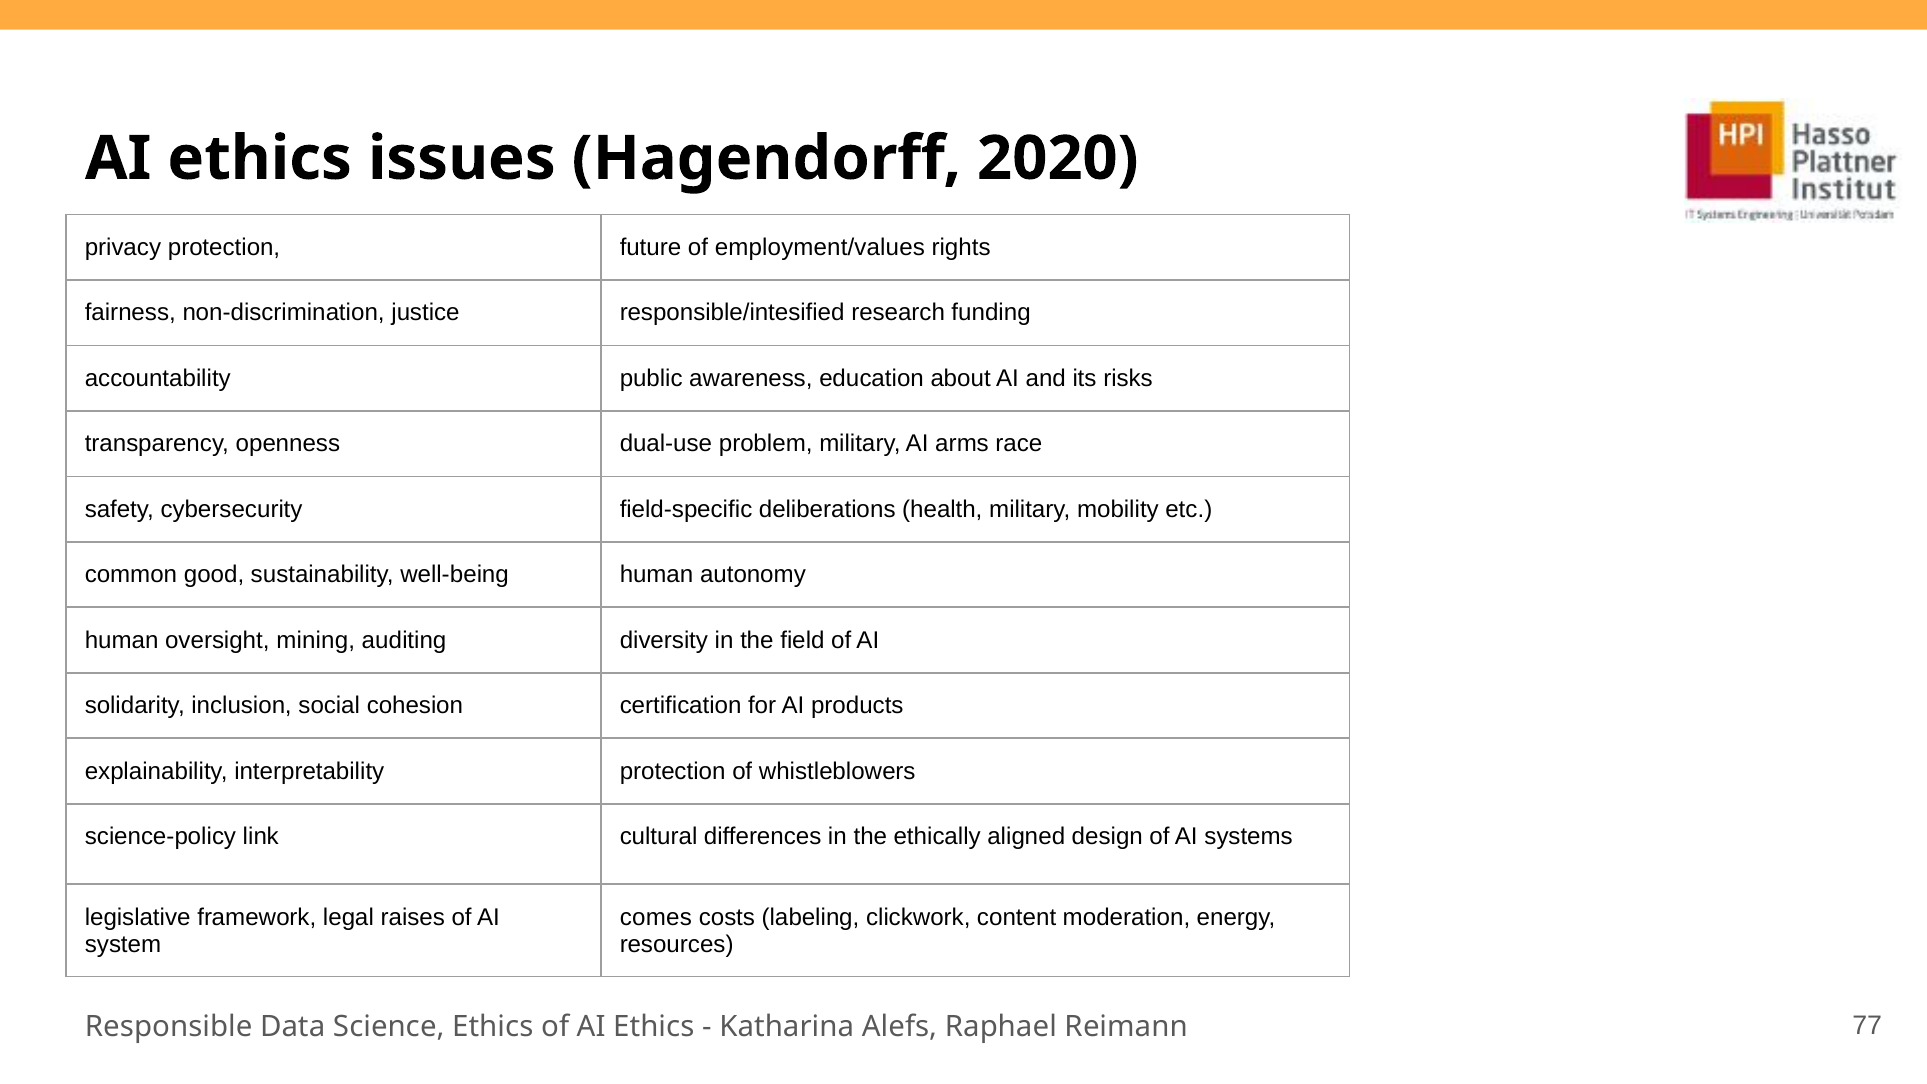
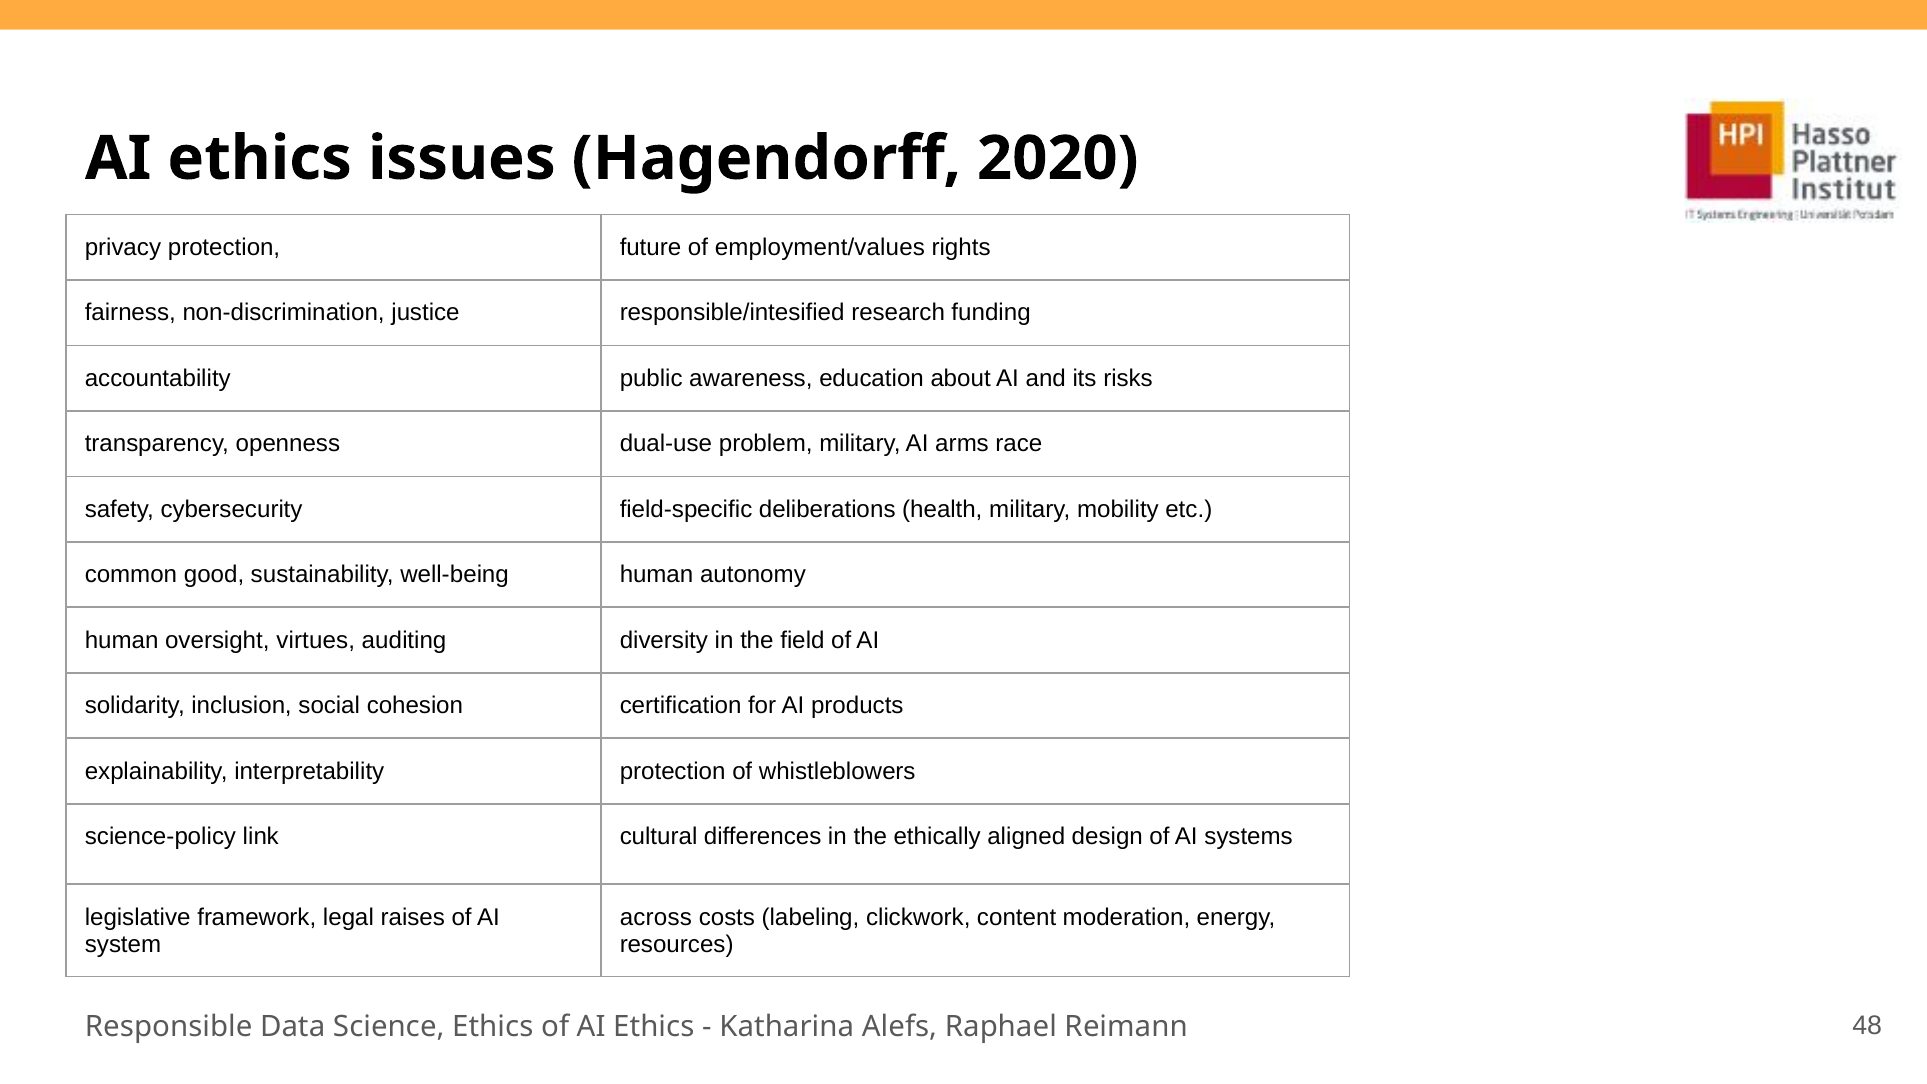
mining: mining -> virtues (316, 640)
comes: comes -> across (656, 917)
77: 77 -> 48 (1867, 1026)
